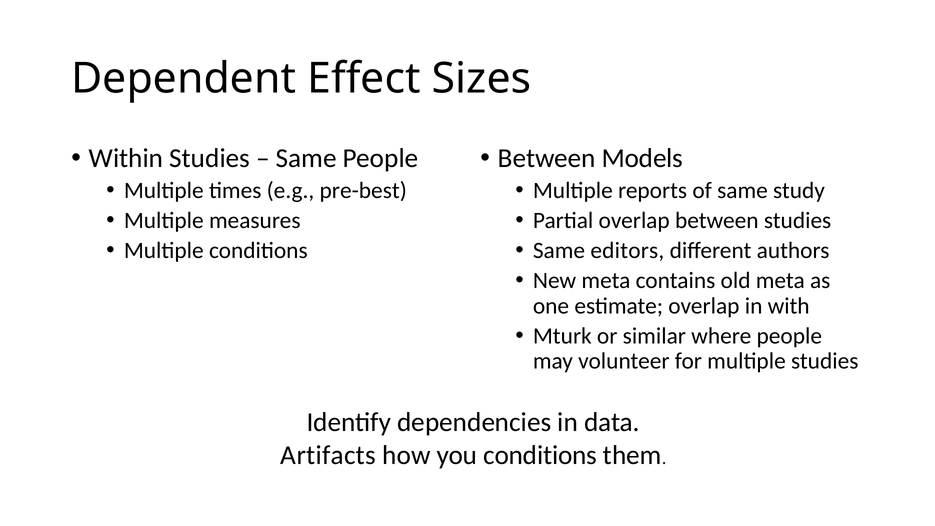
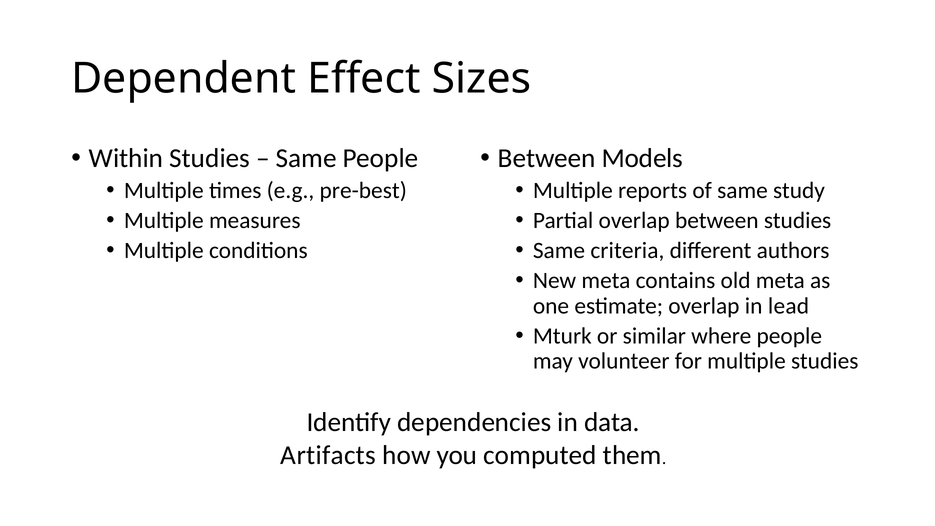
editors: editors -> criteria (627, 251)
with: with -> lead (789, 306)
you conditions: conditions -> computed (540, 455)
